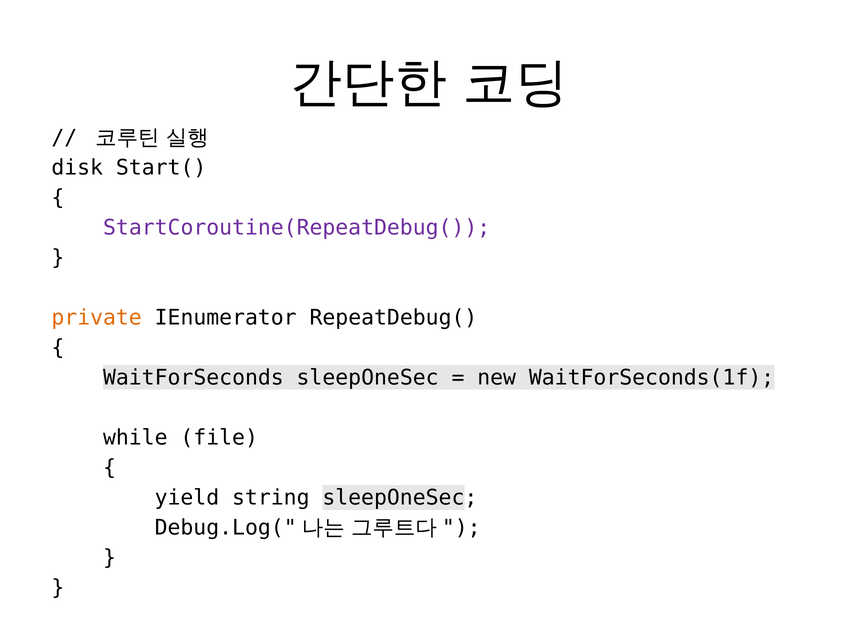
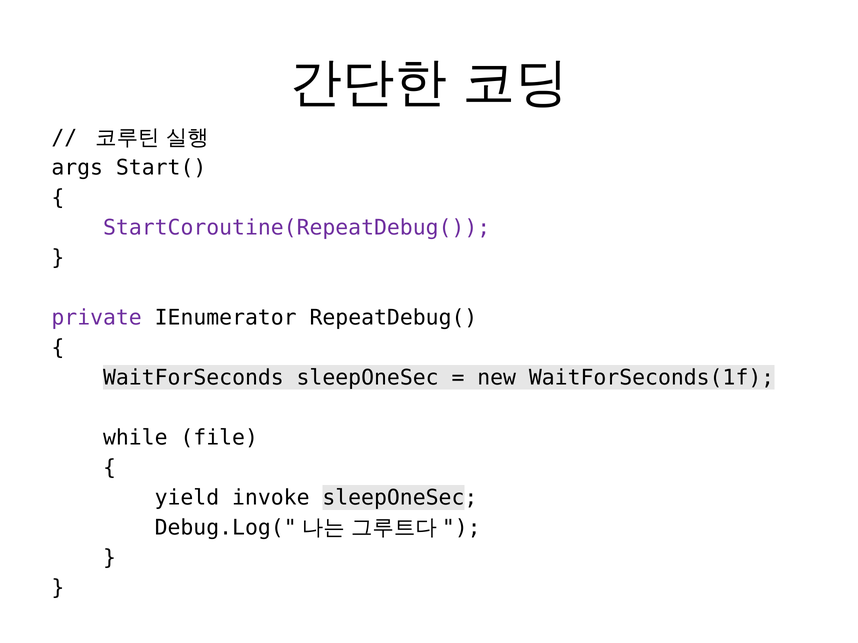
disk: disk -> args (77, 168)
private colour: orange -> purple (97, 318)
string: string -> invoke (271, 498)
